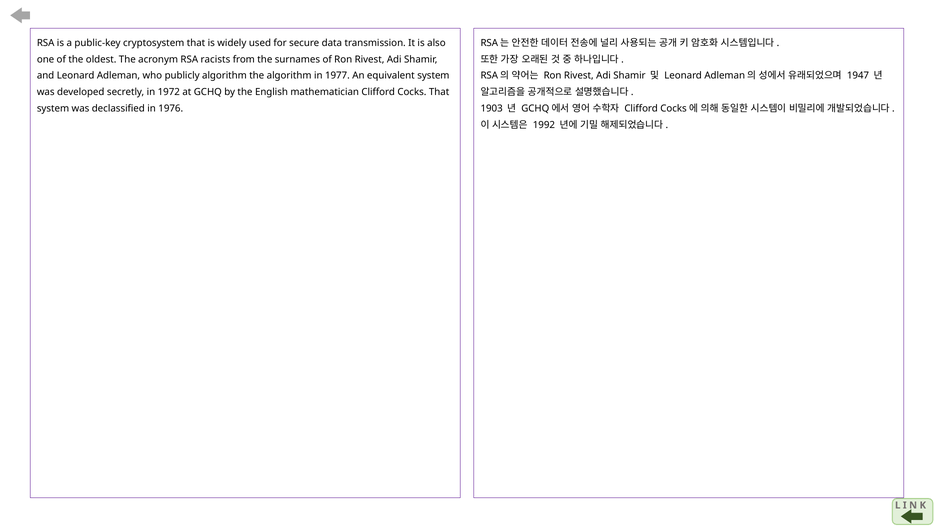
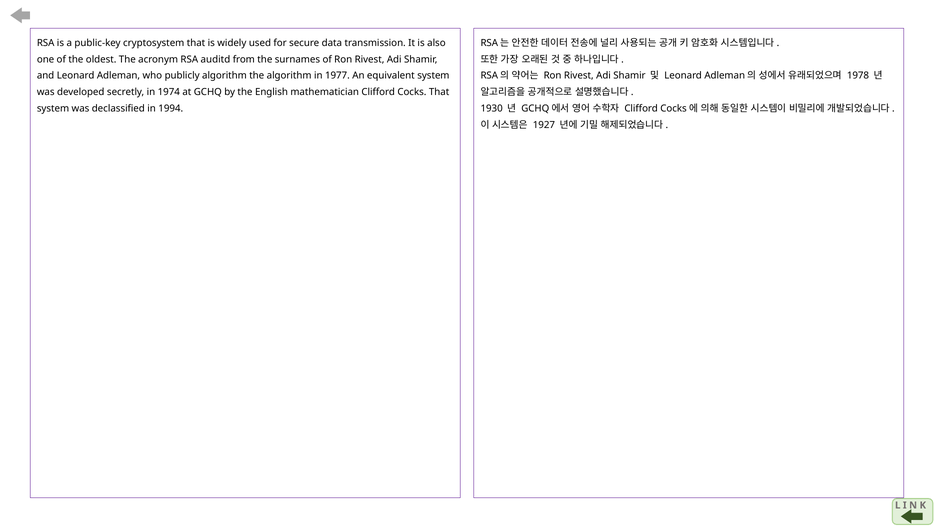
racists: racists -> auditd (215, 59)
1947: 1947 -> 1978 (858, 76)
1972: 1972 -> 1974 (169, 92)
1976: 1976 -> 1994 (171, 108)
1903: 1903 -> 1930 (492, 108)
1992: 1992 -> 1927 (544, 125)
